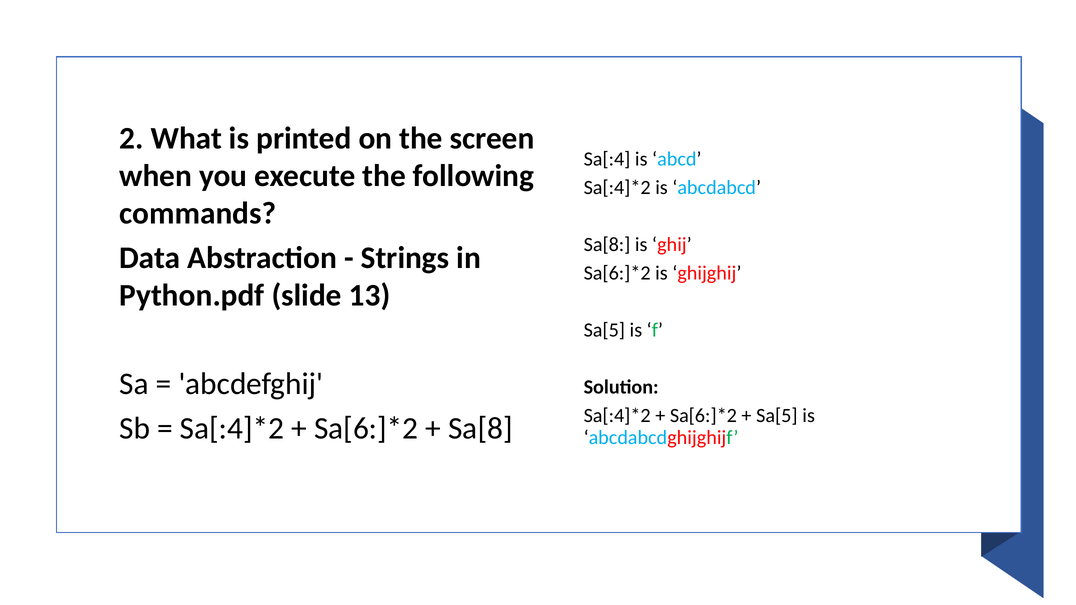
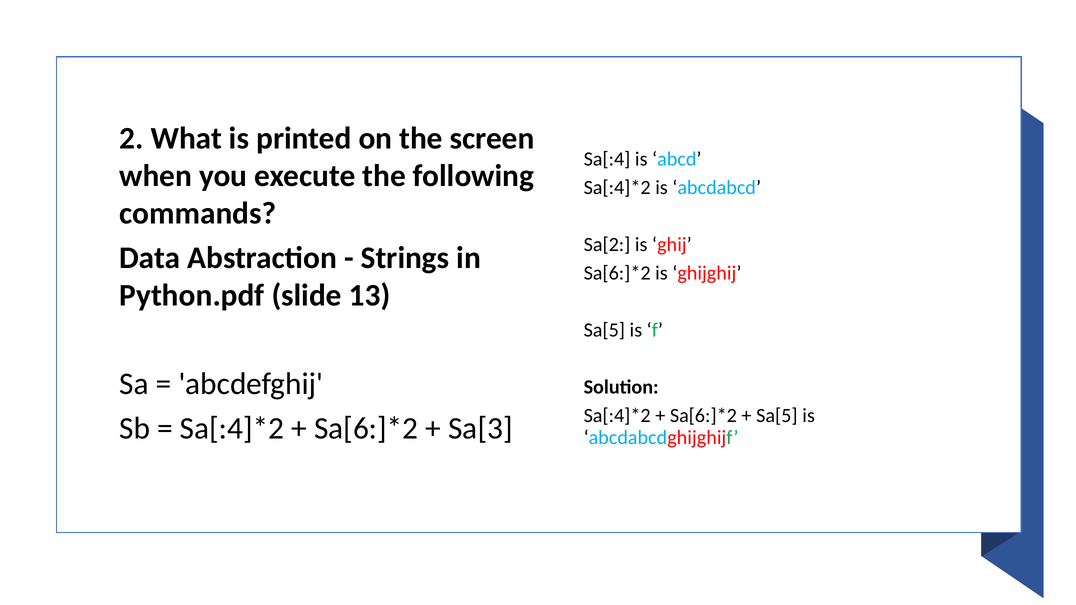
Sa[8: Sa[8 -> Sa[2 (607, 245)
Sa[8: Sa[8 -> Sa[3 (480, 428)
